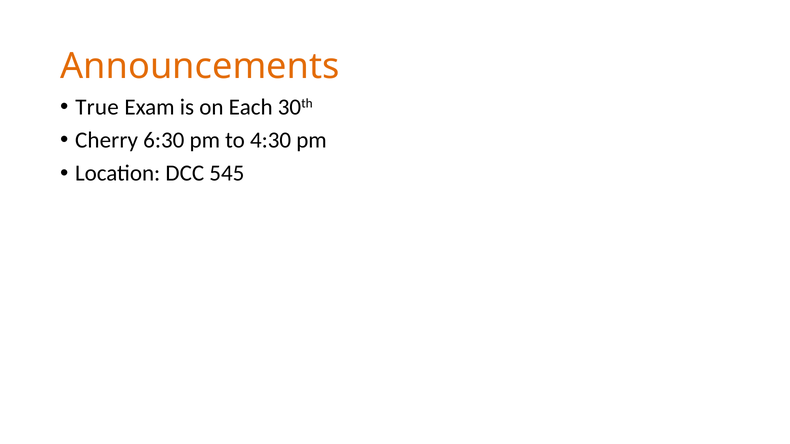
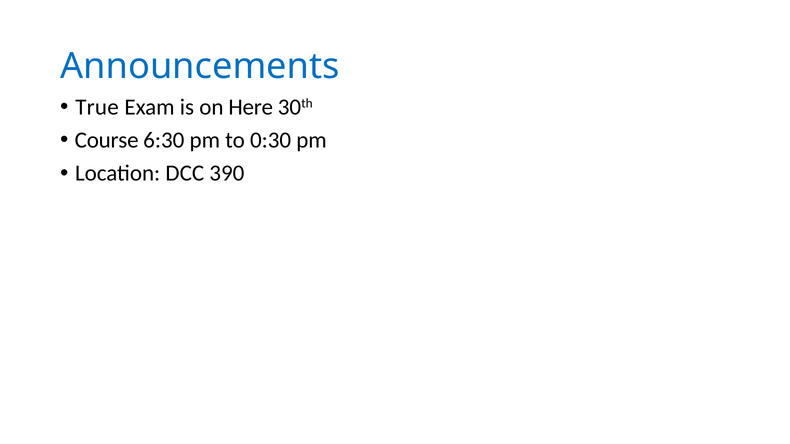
Announcements colour: orange -> blue (200, 66)
Each: Each -> Here (251, 107)
Cherry: Cherry -> Course (107, 140)
4:30: 4:30 -> 0:30 (271, 140)
545: 545 -> 390 (227, 174)
